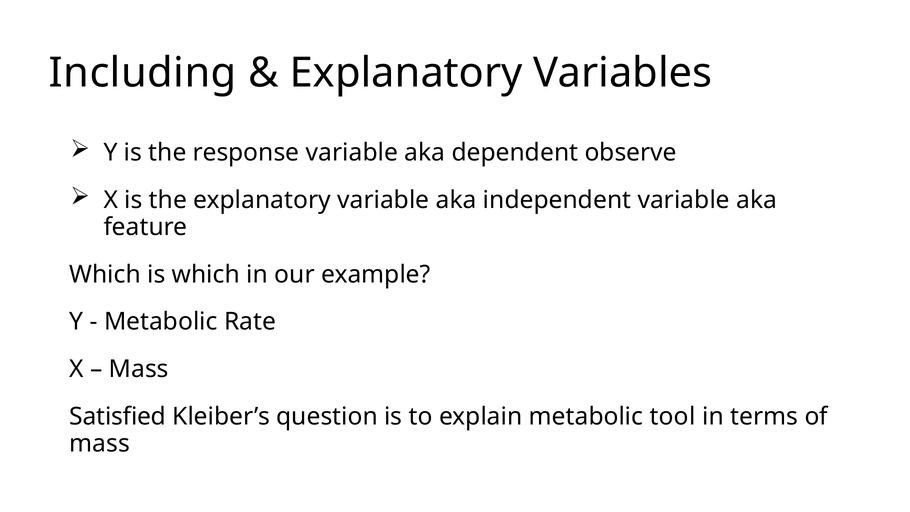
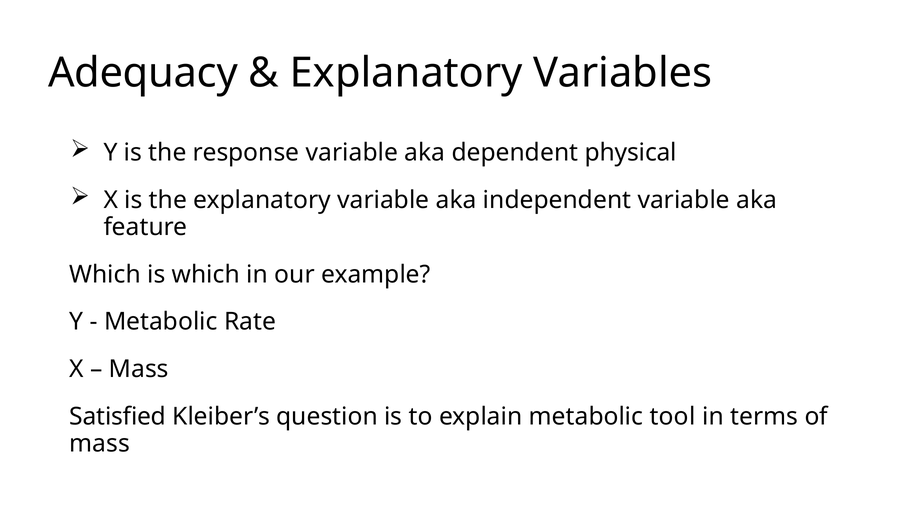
Including: Including -> Adequacy (143, 73)
observe: observe -> physical (631, 153)
